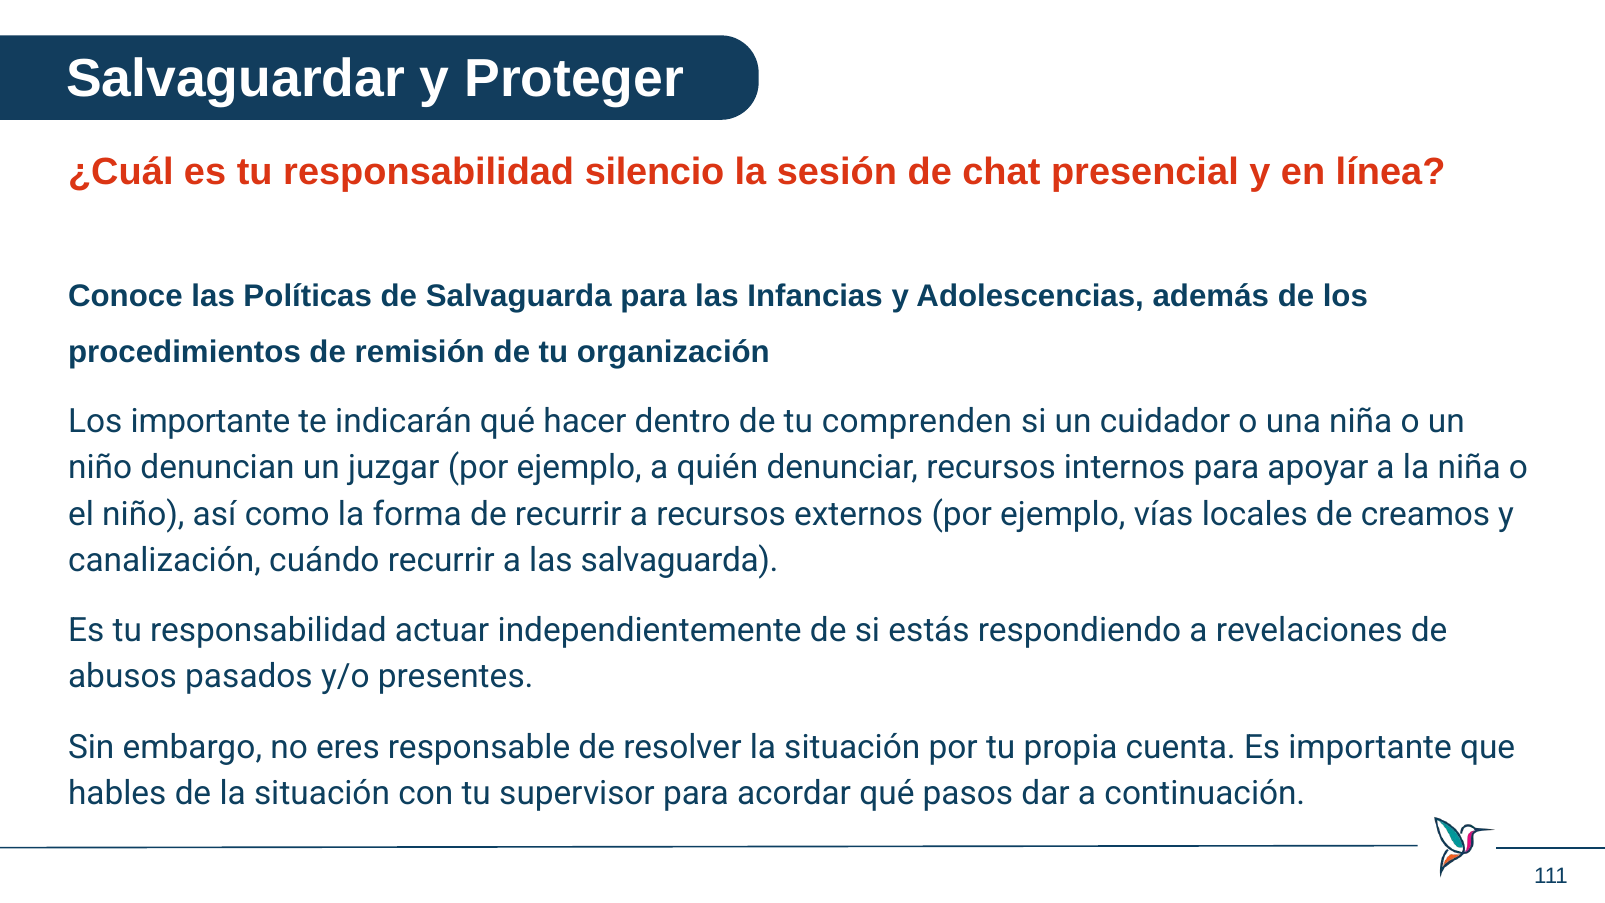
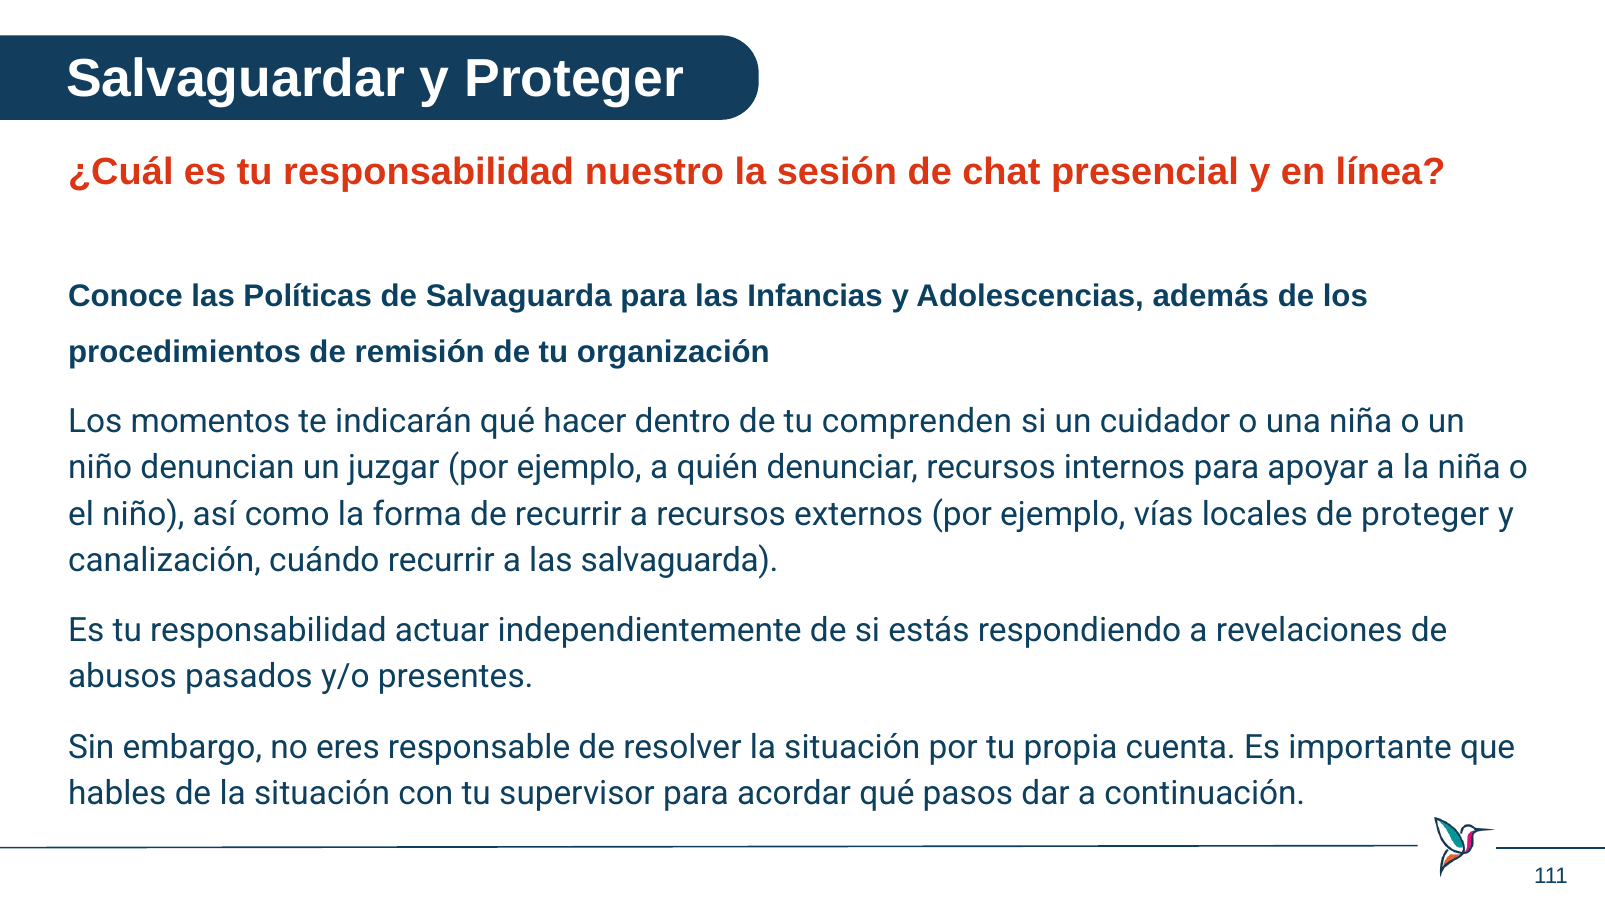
silencio: silencio -> nuestro (654, 172)
Los importante: importante -> momentos (211, 422)
de creamos: creamos -> proteger (1425, 514)
